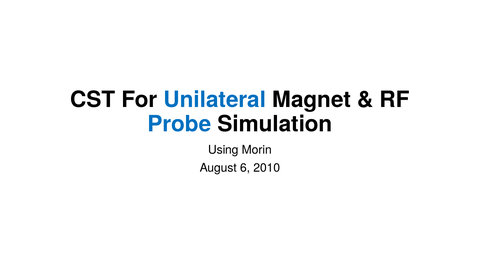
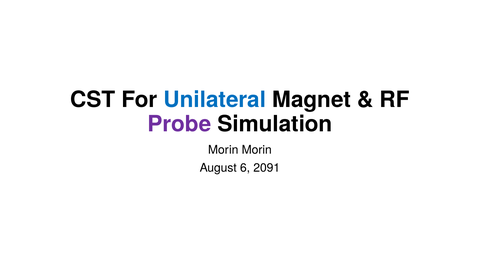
Probe colour: blue -> purple (179, 124)
Using: Using -> Morin (223, 150)
2010: 2010 -> 2091 (267, 168)
